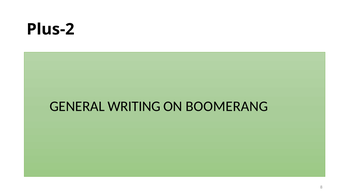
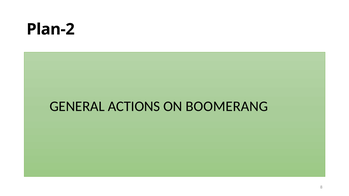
Plus-2: Plus-2 -> Plan-2 (51, 29)
WRITING: WRITING -> ACTIONS (134, 106)
